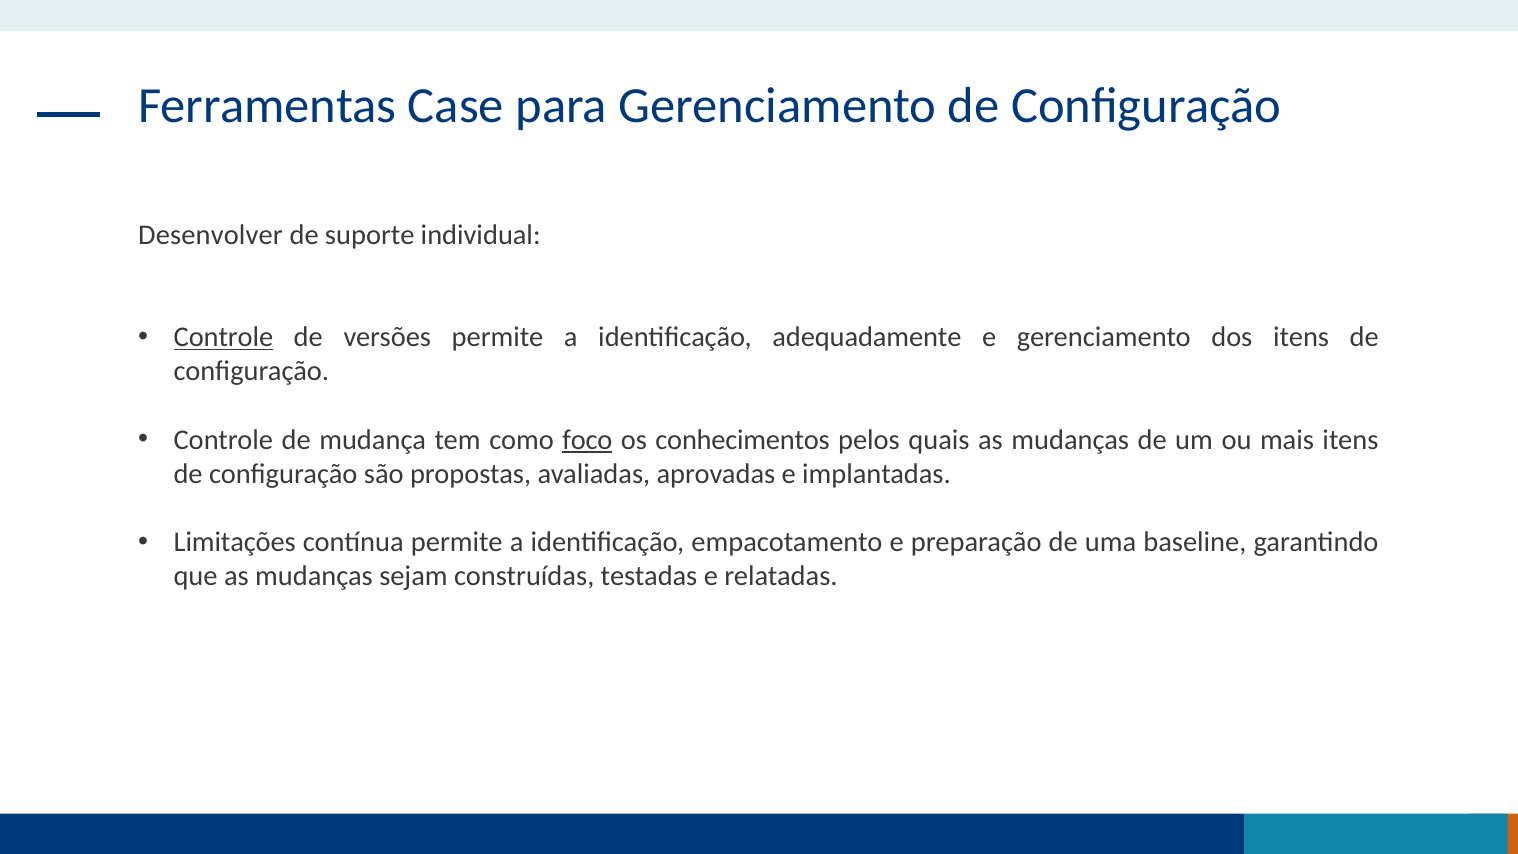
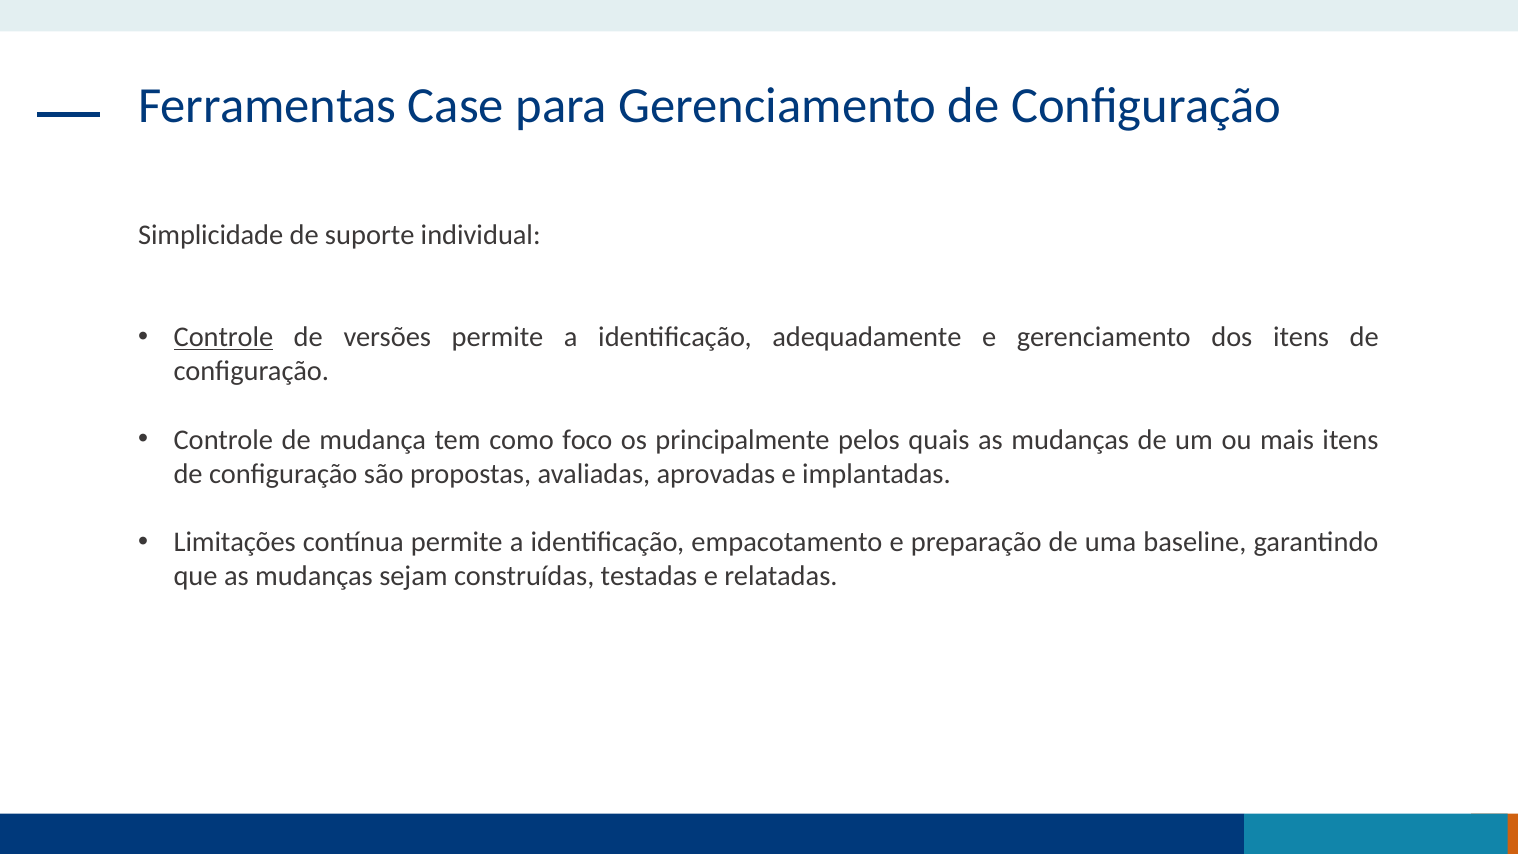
Desenvolver: Desenvolver -> Simplicidade (211, 235)
foco underline: present -> none (587, 440)
conhecimentos: conhecimentos -> principalmente (743, 440)
